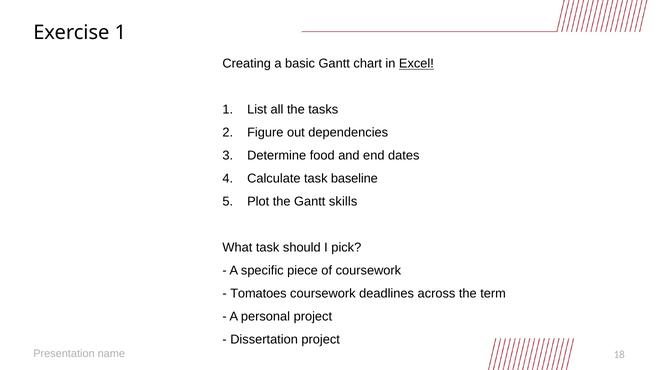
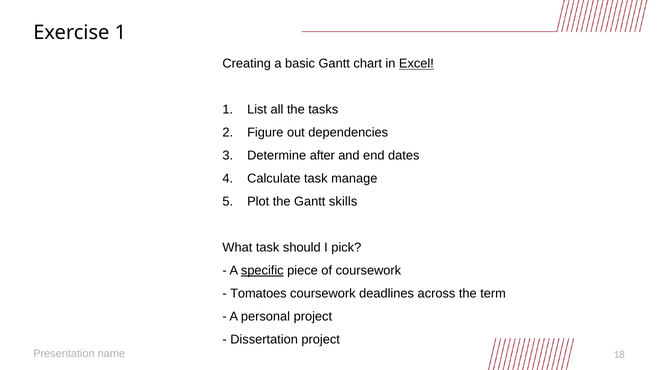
food: food -> after (322, 156)
baseline: baseline -> manage (354, 179)
specific underline: none -> present (262, 271)
